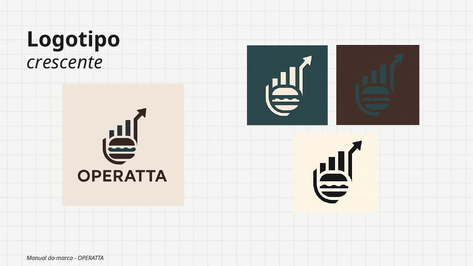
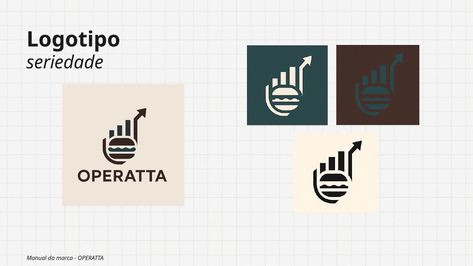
crescente: crescente -> seriedade (65, 62)
